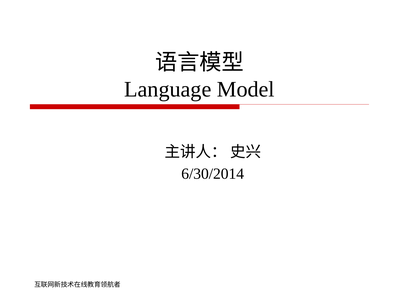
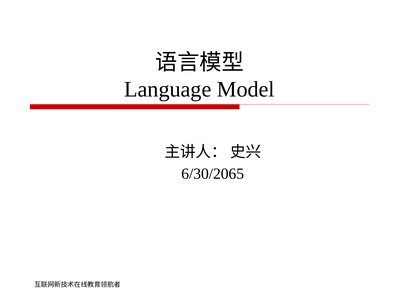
6/30/2014: 6/30/2014 -> 6/30/2065 (213, 174)
